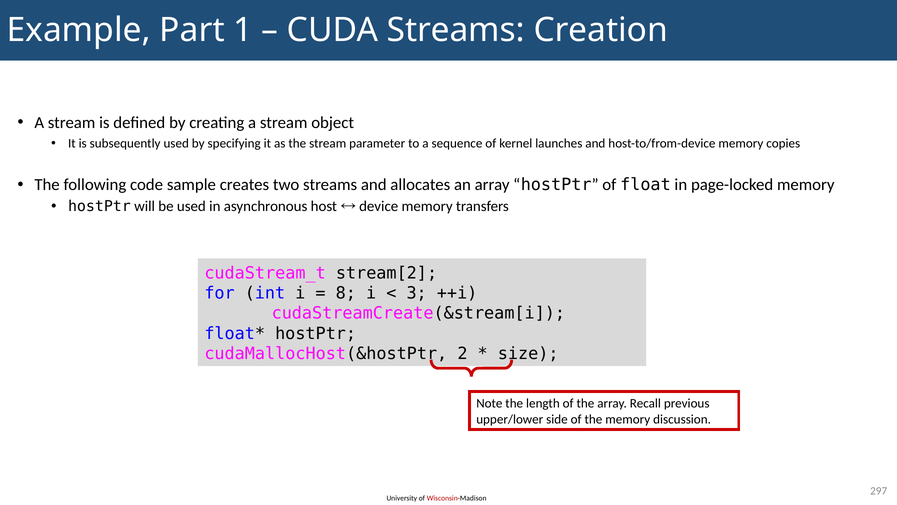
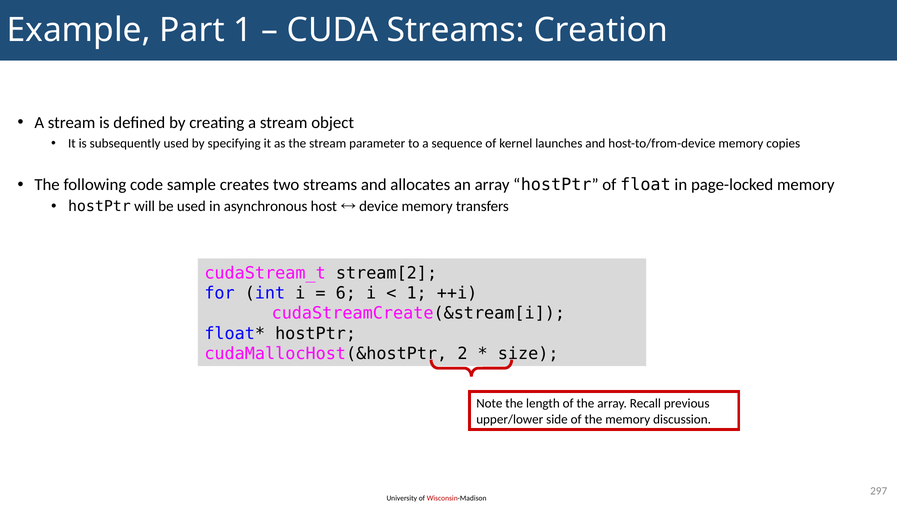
8: 8 -> 6 (346, 293)
3: 3 -> 1 (417, 293)
